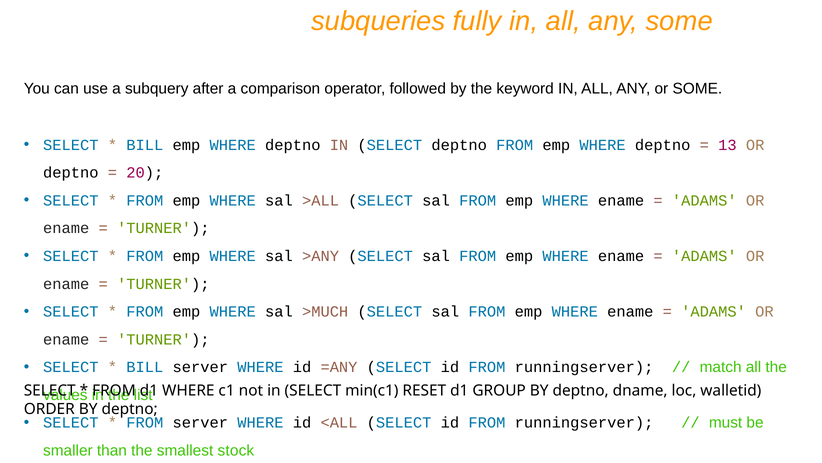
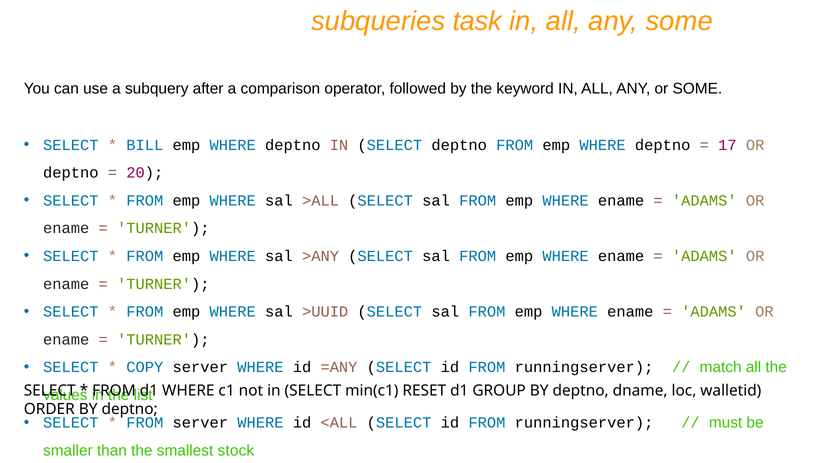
fully: fully -> task (477, 21)
13: 13 -> 17 (727, 145)
>MUCH: >MUCH -> >UUID (325, 311)
BILL: BILL -> COPY (145, 367)
